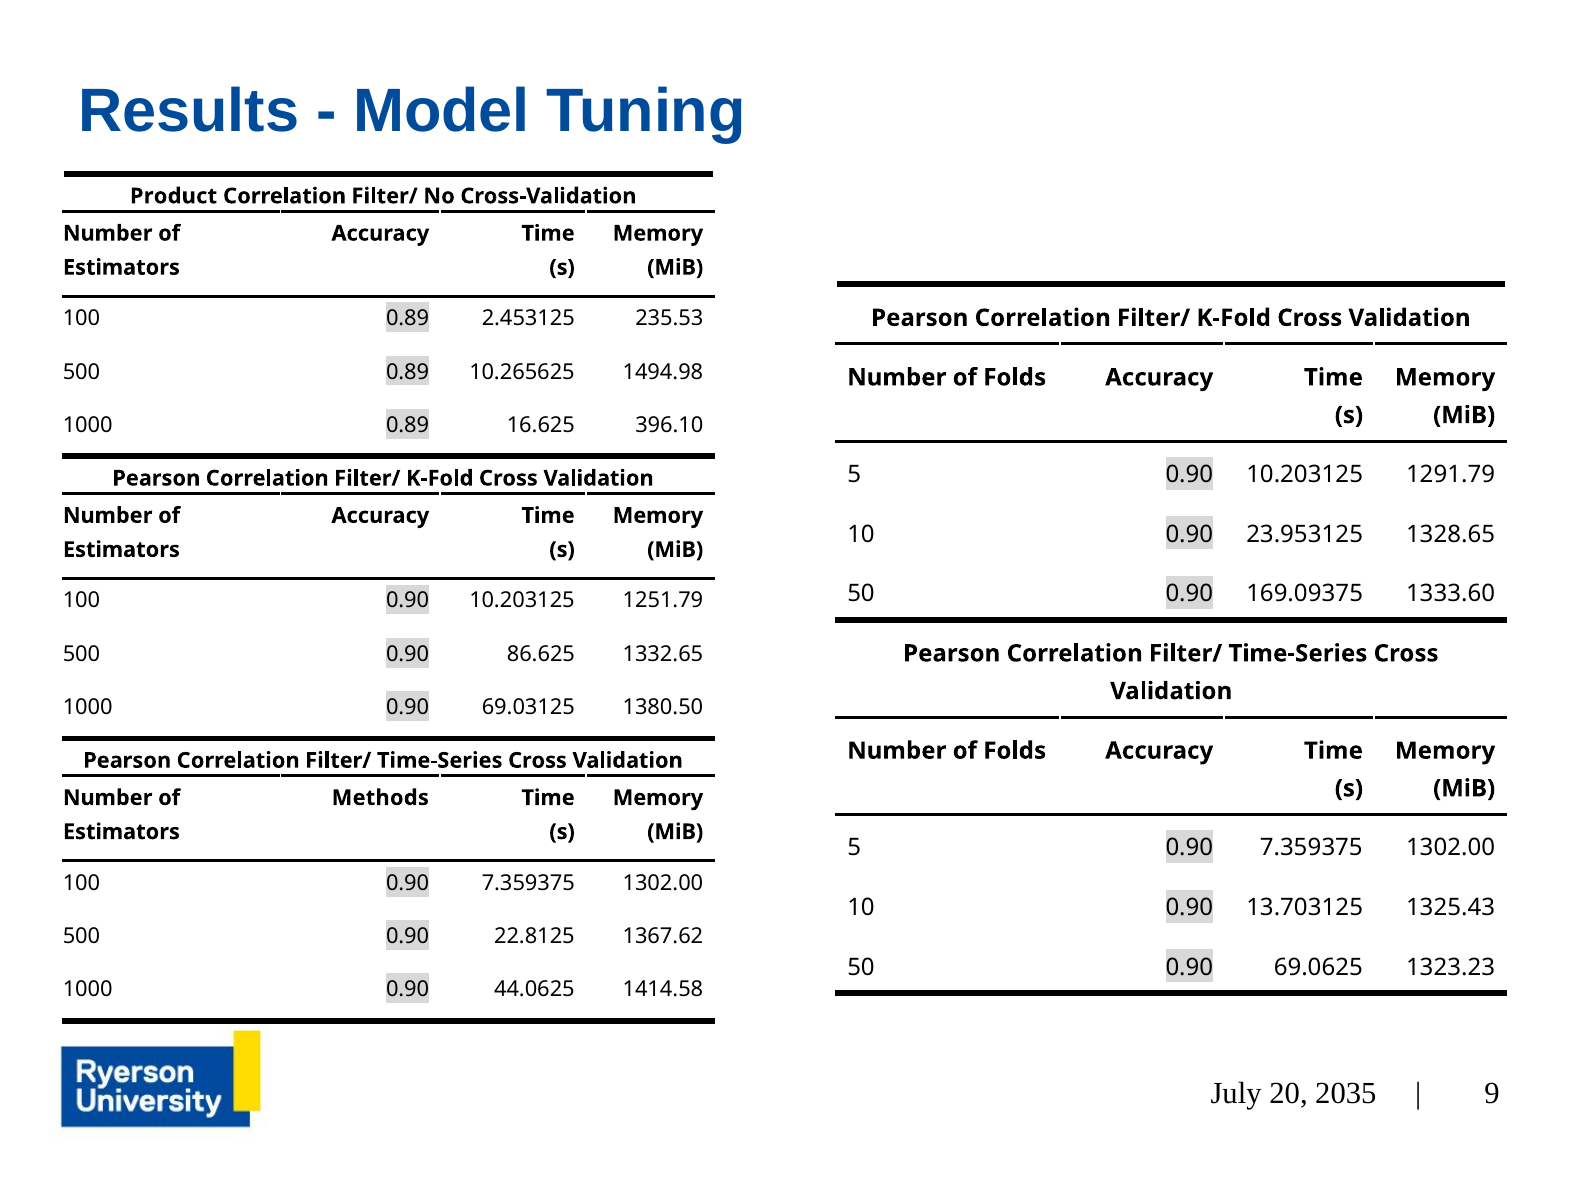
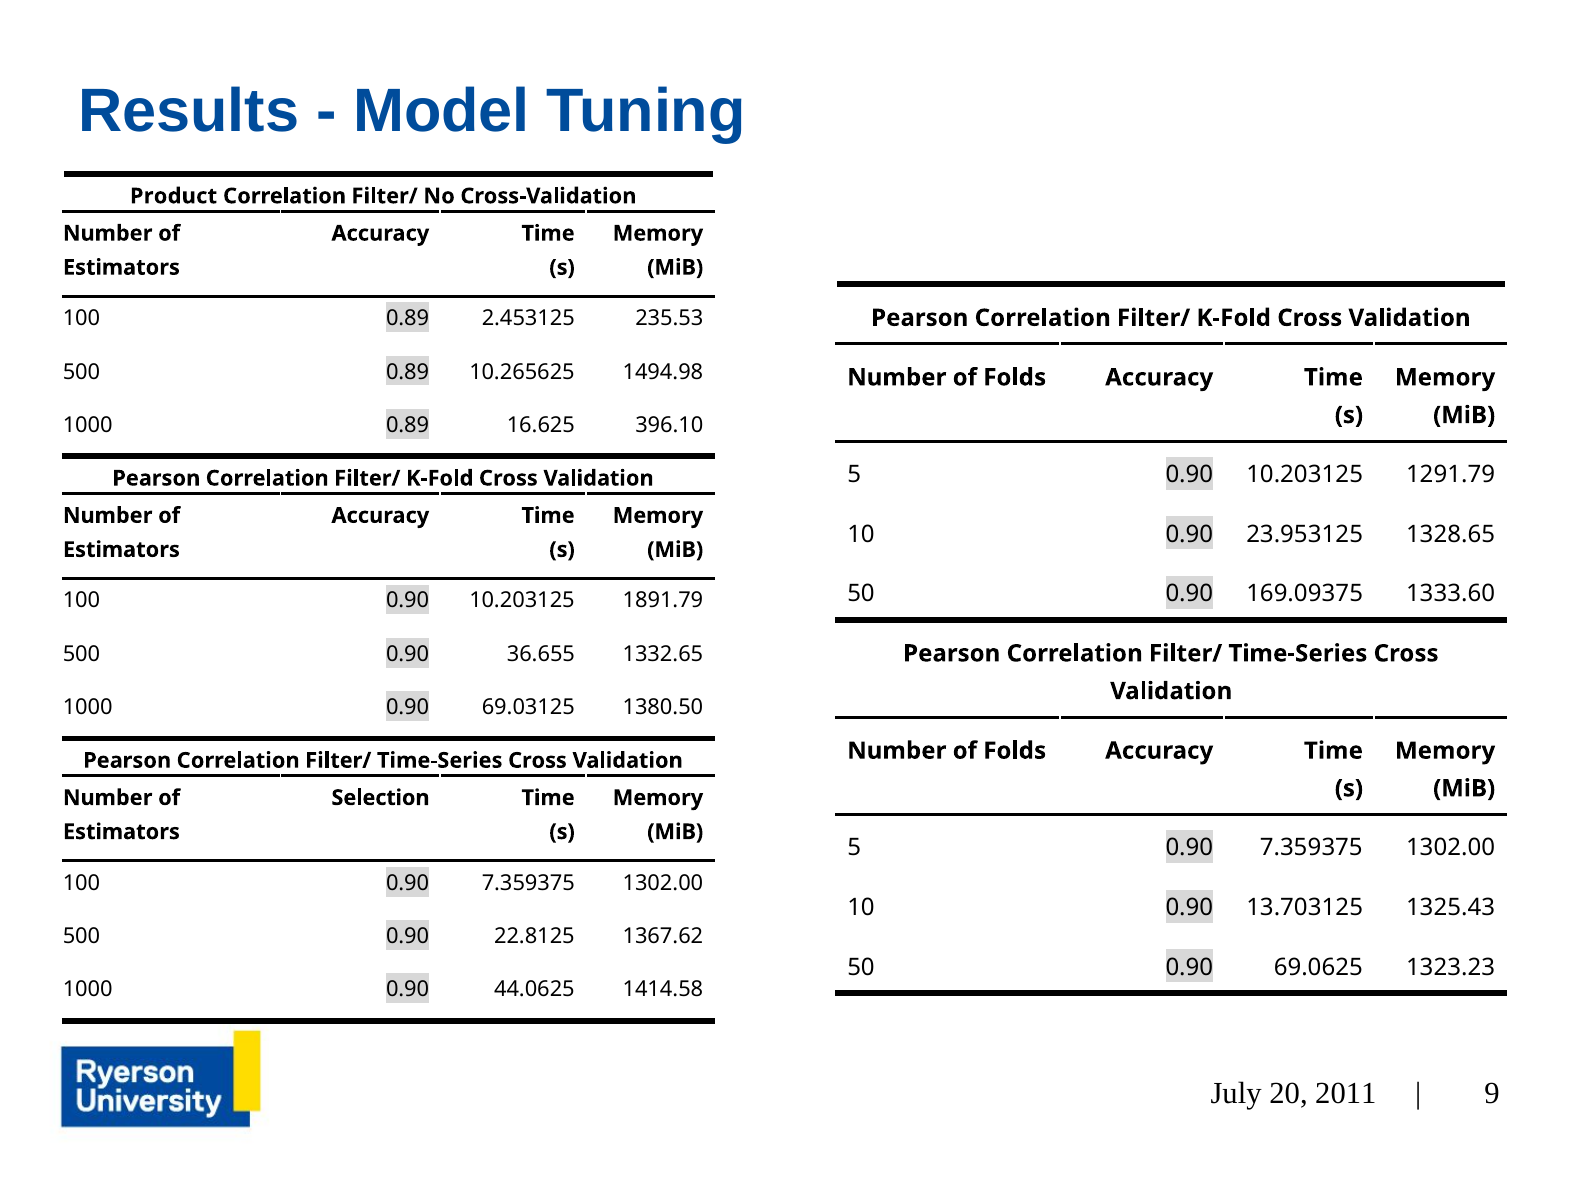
1251.79: 1251.79 -> 1891.79 (663, 601)
86.625: 86.625 -> 36.655 (541, 654)
Methods: Methods -> Selection (380, 797)
2035: 2035 -> 2011 (1346, 1093)
